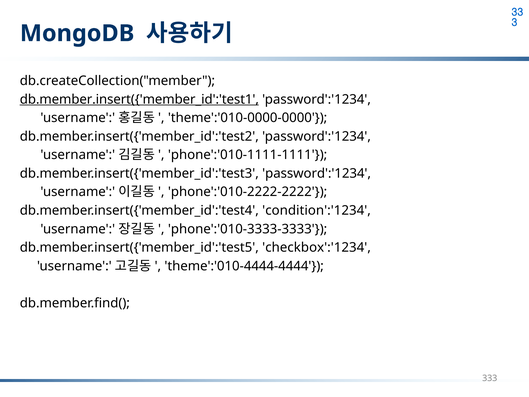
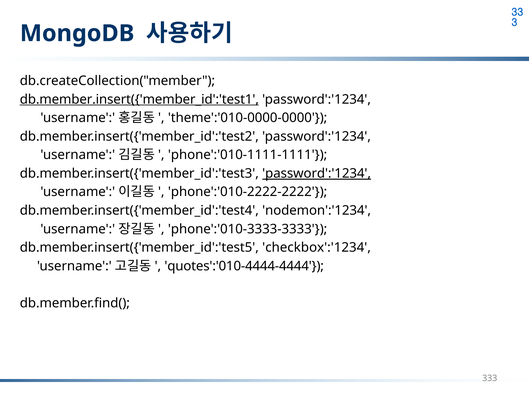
password':'1234 underline: none -> present (317, 173)
condition':'1234: condition':'1234 -> nodemon':'1234 (317, 210)
theme':'010-4444-4444: theme':'010-4444-4444 -> quotes':'010-4444-4444 (244, 266)
